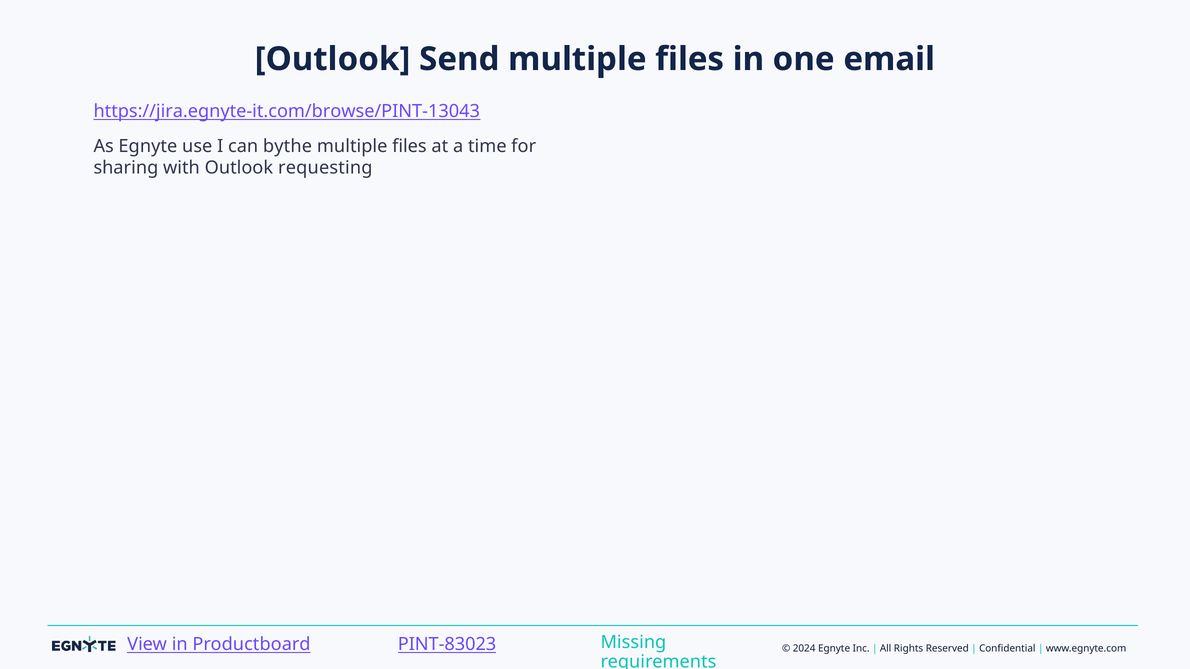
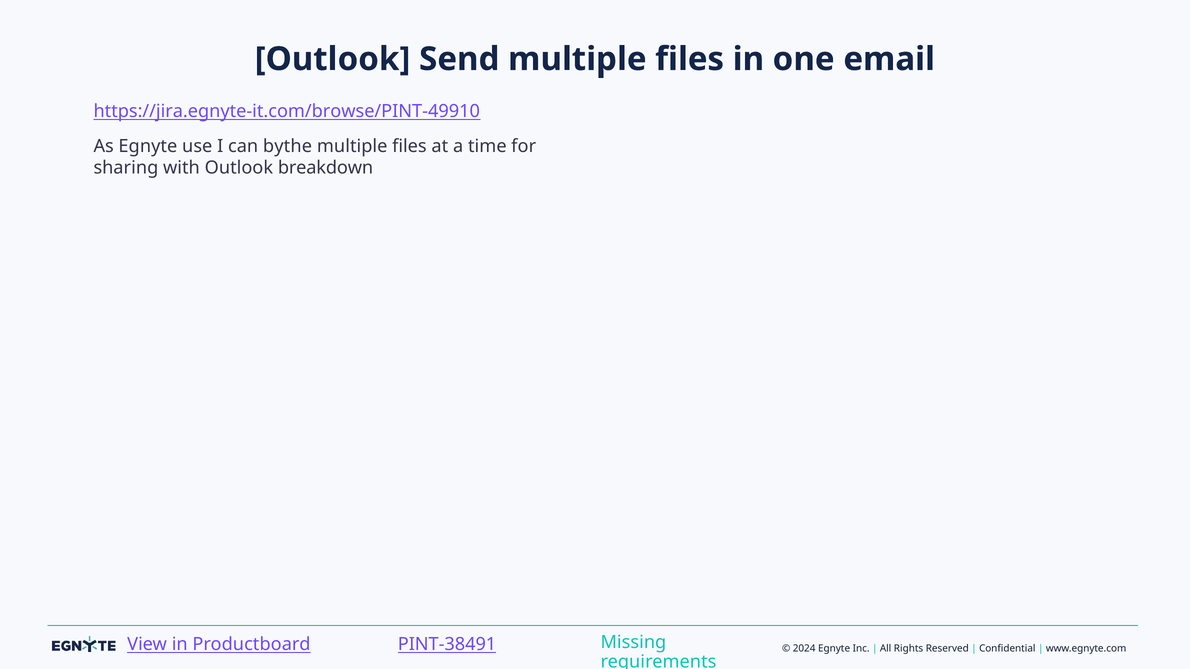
https://jira.egnyte-it.com/browse/PINT-13043: https://jira.egnyte-it.com/browse/PINT-13043 -> https://jira.egnyte-it.com/browse/PINT-49910 (287, 111)
requesting: requesting -> breakdown (326, 168)
PINT-83023: PINT-83023 -> PINT-38491 (447, 645)
